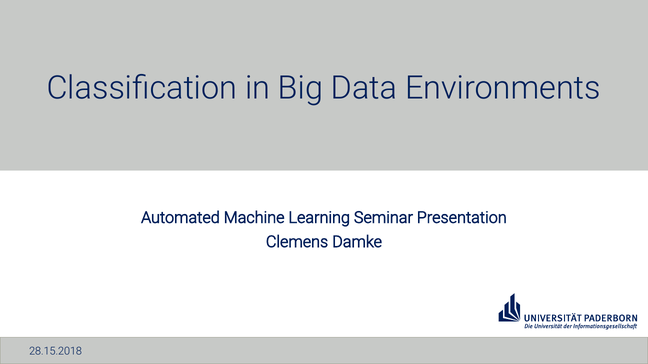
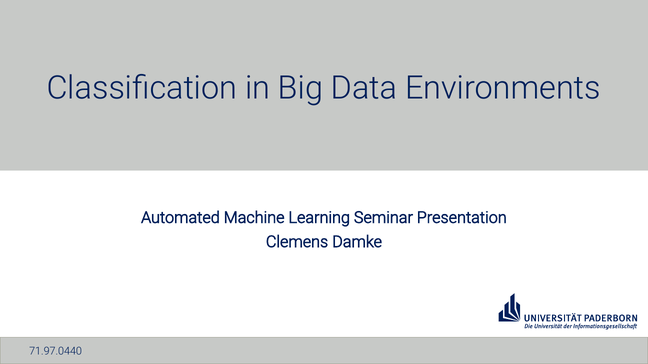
28.15.2018: 28.15.2018 -> 71.97.0440 (56, 352)
